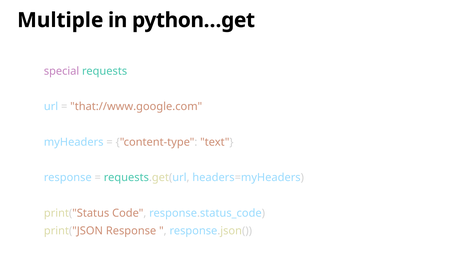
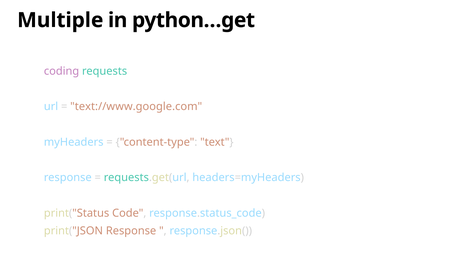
special: special -> coding (62, 71)
that://www.google.com: that://www.google.com -> text://www.google.com (136, 107)
